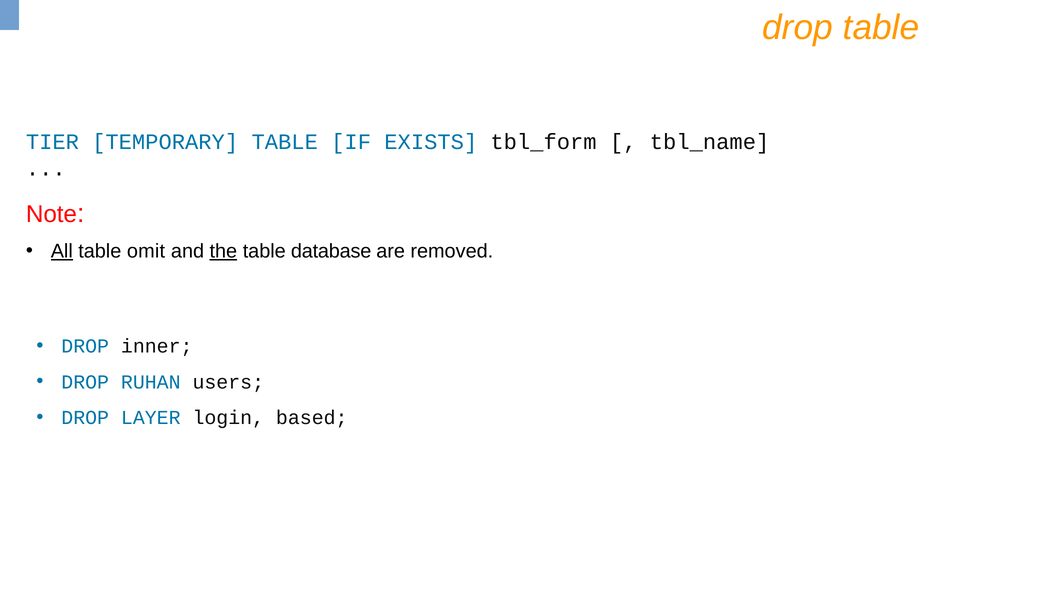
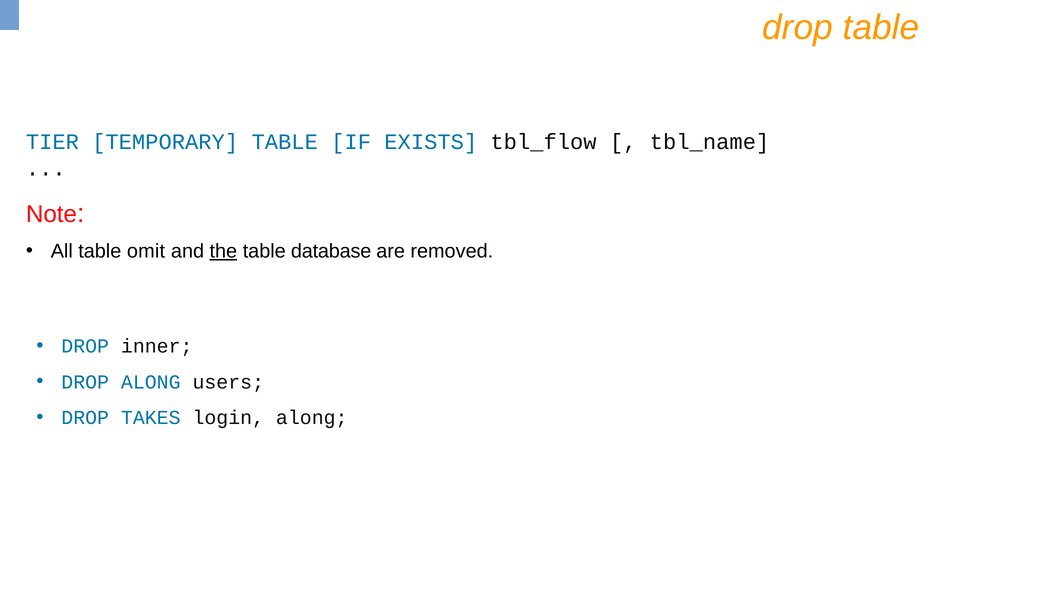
tbl_form: tbl_form -> tbl_flow (544, 142)
All underline: present -> none (62, 251)
DROP RUHAN: RUHAN -> ALONG (151, 382)
LAYER: LAYER -> TAKES (151, 418)
login based: based -> along (312, 418)
